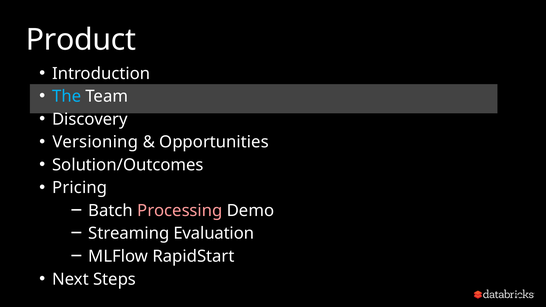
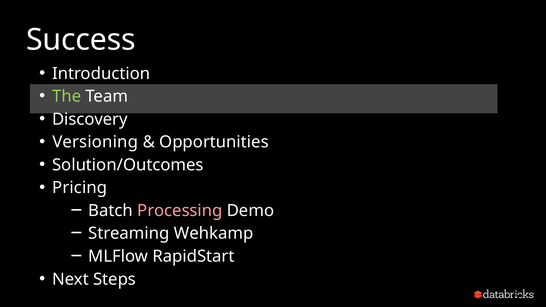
Product: Product -> Success (81, 40)
The colour: light blue -> light green (67, 96)
Evaluation: Evaluation -> Wehkamp (214, 234)
